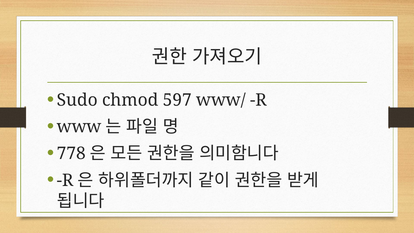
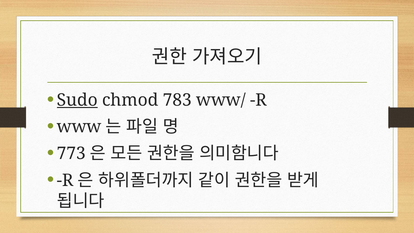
Sudo underline: none -> present (77, 100)
597: 597 -> 783 (177, 100)
778: 778 -> 773 (71, 154)
